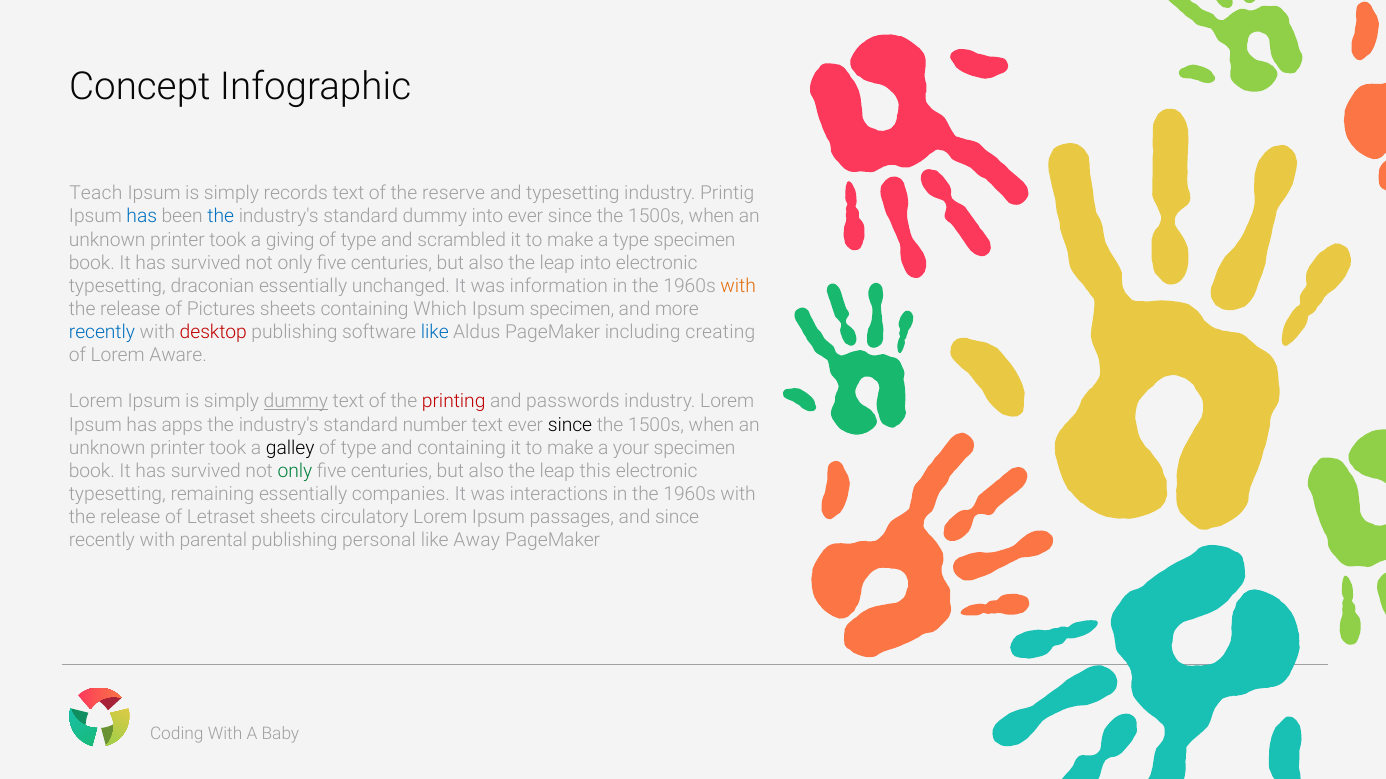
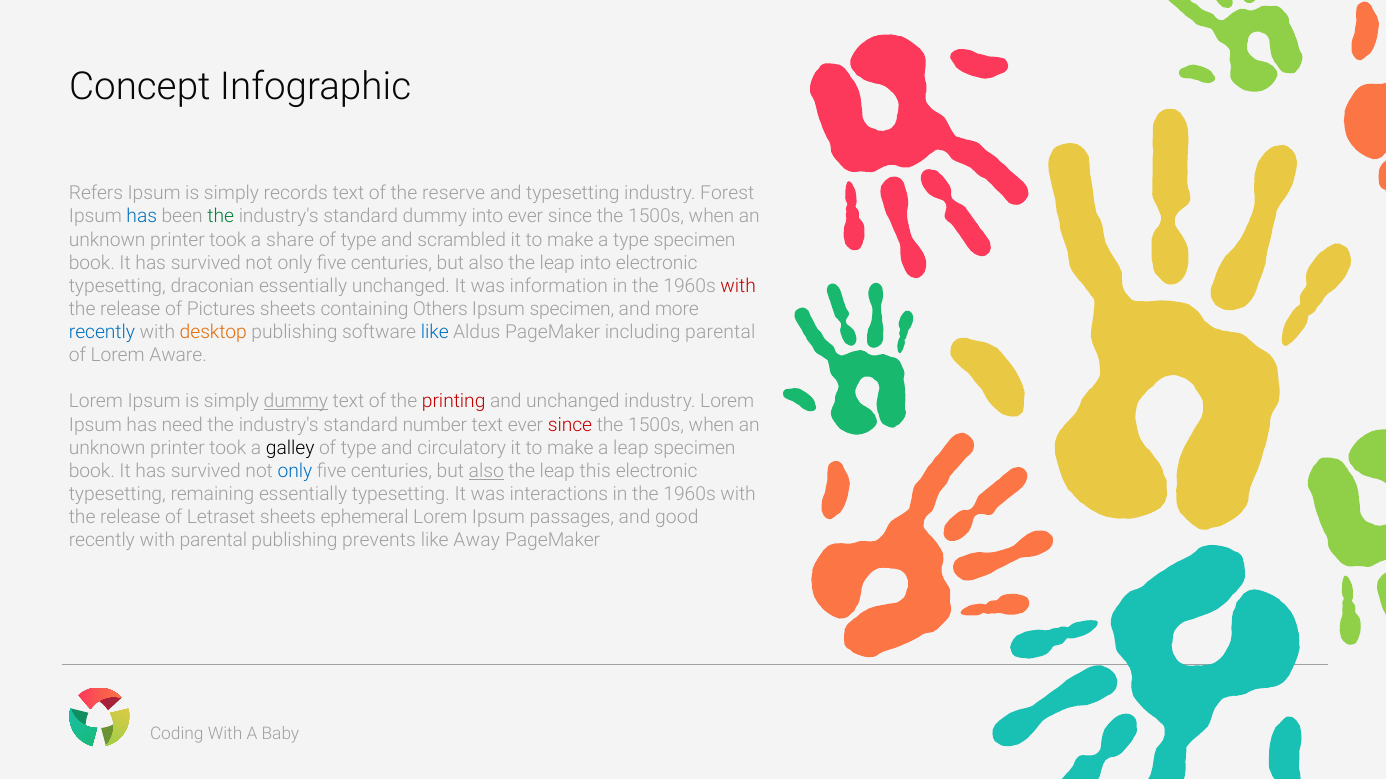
Teach: Teach -> Refers (96, 194)
Printig: Printig -> Forest (727, 194)
the colour: blue -> green (221, 217)
giving: giving -> share (290, 240)
with colour: orange -> red (738, 286)
Which: Which -> Others (440, 309)
desktop colour: red -> orange (213, 333)
including creating: creating -> parental (720, 333)
and passwords: passwords -> unchanged (573, 402)
apps: apps -> need (182, 425)
since colour: black -> red (570, 425)
and containing: containing -> circulatory (462, 448)
a your: your -> leap (631, 448)
only colour: green -> blue (295, 471)
also underline: none -> present (486, 471)
essentially companies: companies -> typesetting (401, 494)
circulatory: circulatory -> ephemeral (365, 518)
and since: since -> good (677, 518)
personal: personal -> prevents (379, 541)
